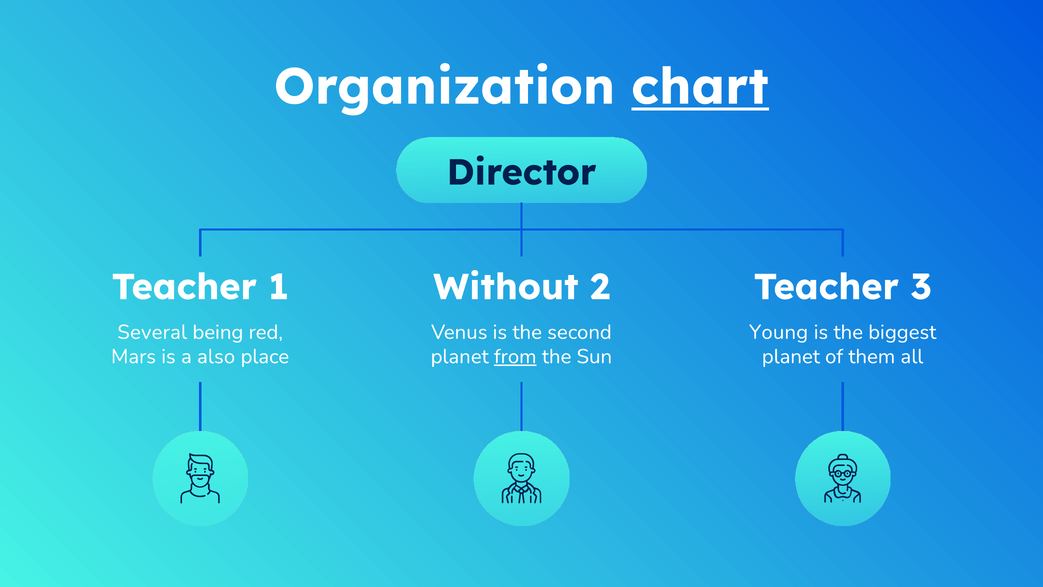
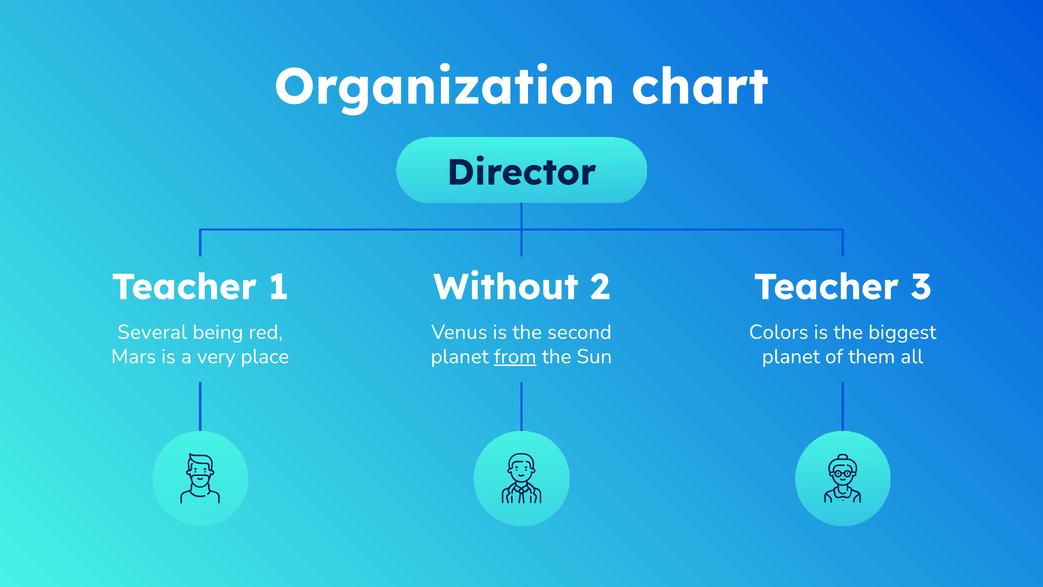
chart underline: present -> none (700, 87)
Young: Young -> Colors (779, 332)
also: also -> very (216, 356)
